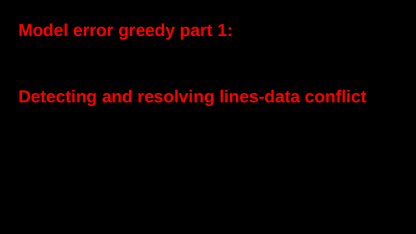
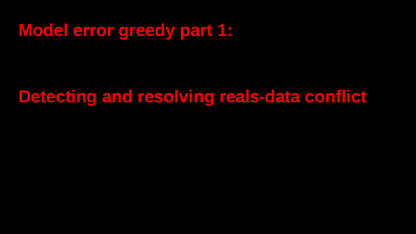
lines-data: lines-data -> reals-data (260, 97)
